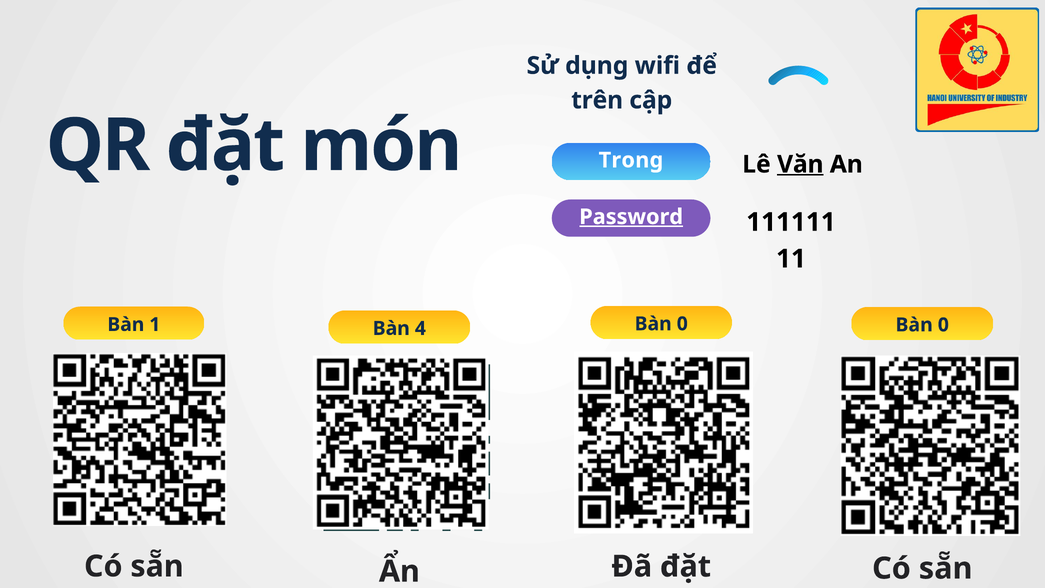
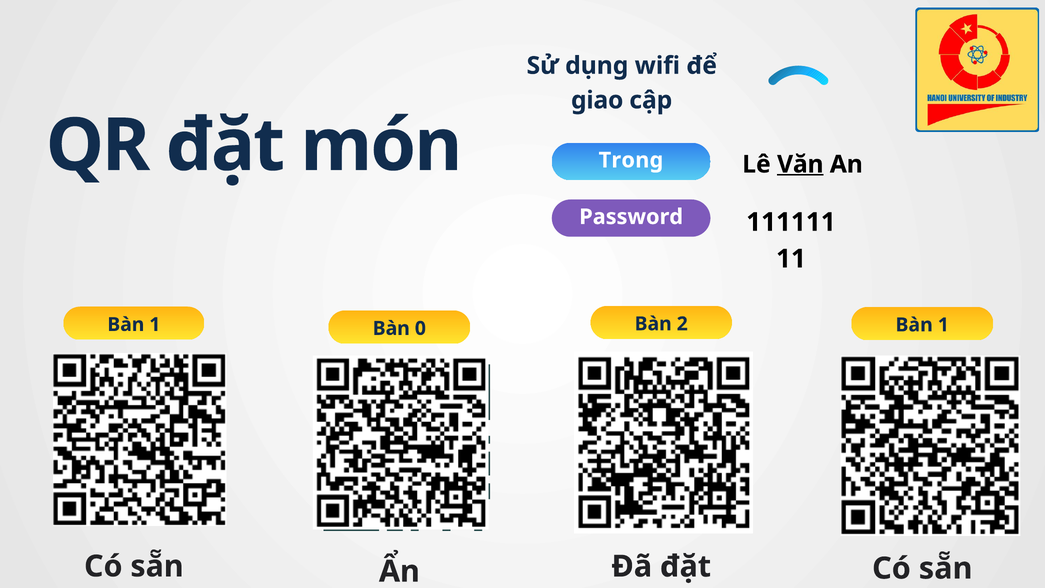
trên: trên -> giao (597, 100)
Password underline: present -> none (631, 217)
0: 0 -> 2 (682, 324)
0: 0 -> 1 (943, 325)
4: 4 -> 0 (420, 328)
